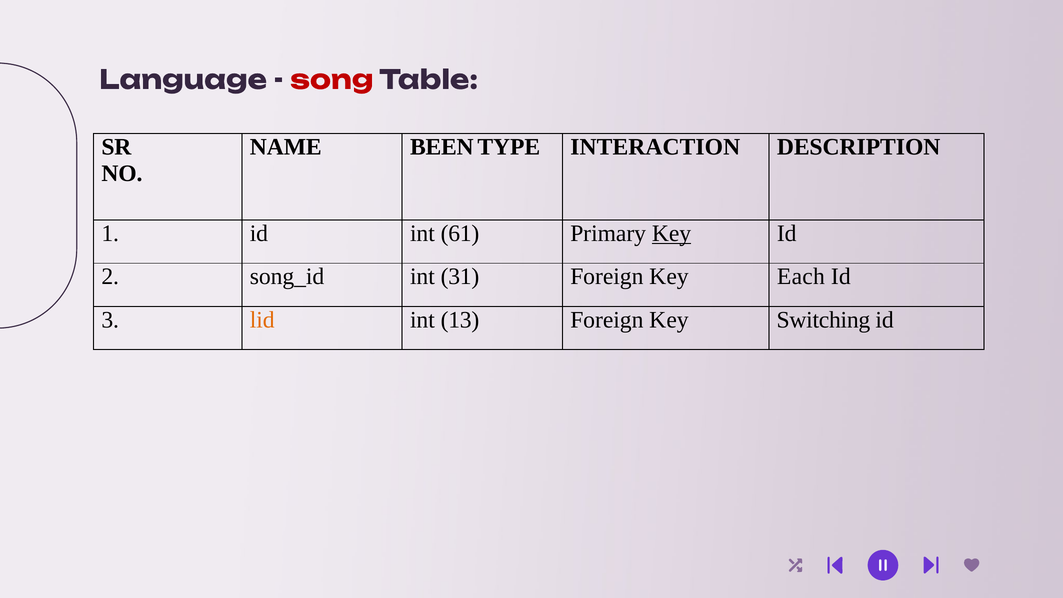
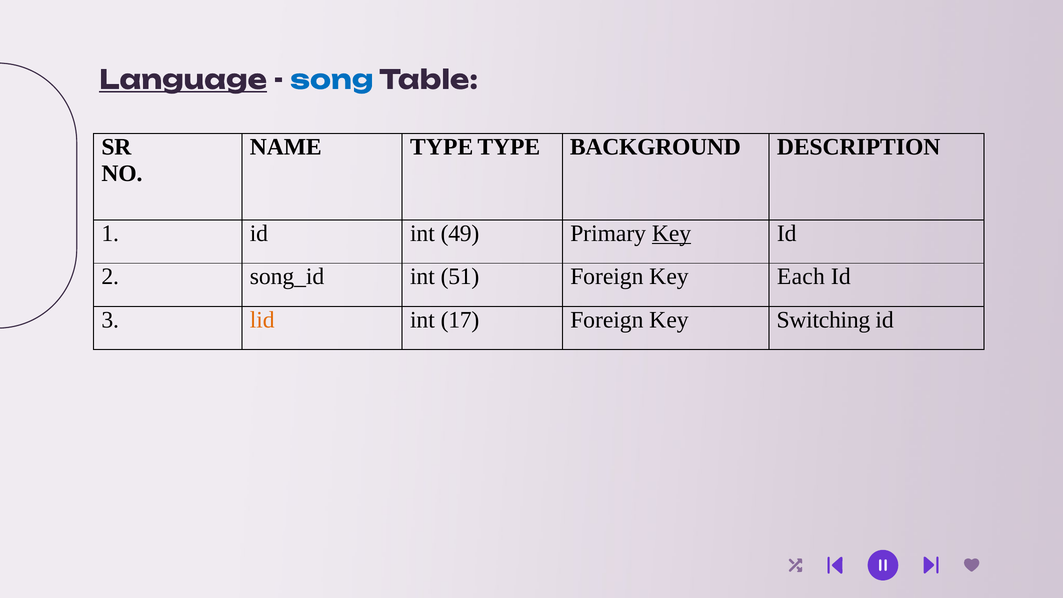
Language underline: none -> present (183, 80)
song colour: red -> blue (332, 80)
NAME BEEN: BEEN -> TYPE (442, 147)
INTERACTION: INTERACTION -> BACKGROUND (655, 147)
61: 61 -> 49 (460, 233)
31: 31 -> 51 (460, 277)
13: 13 -> 17 (460, 320)
